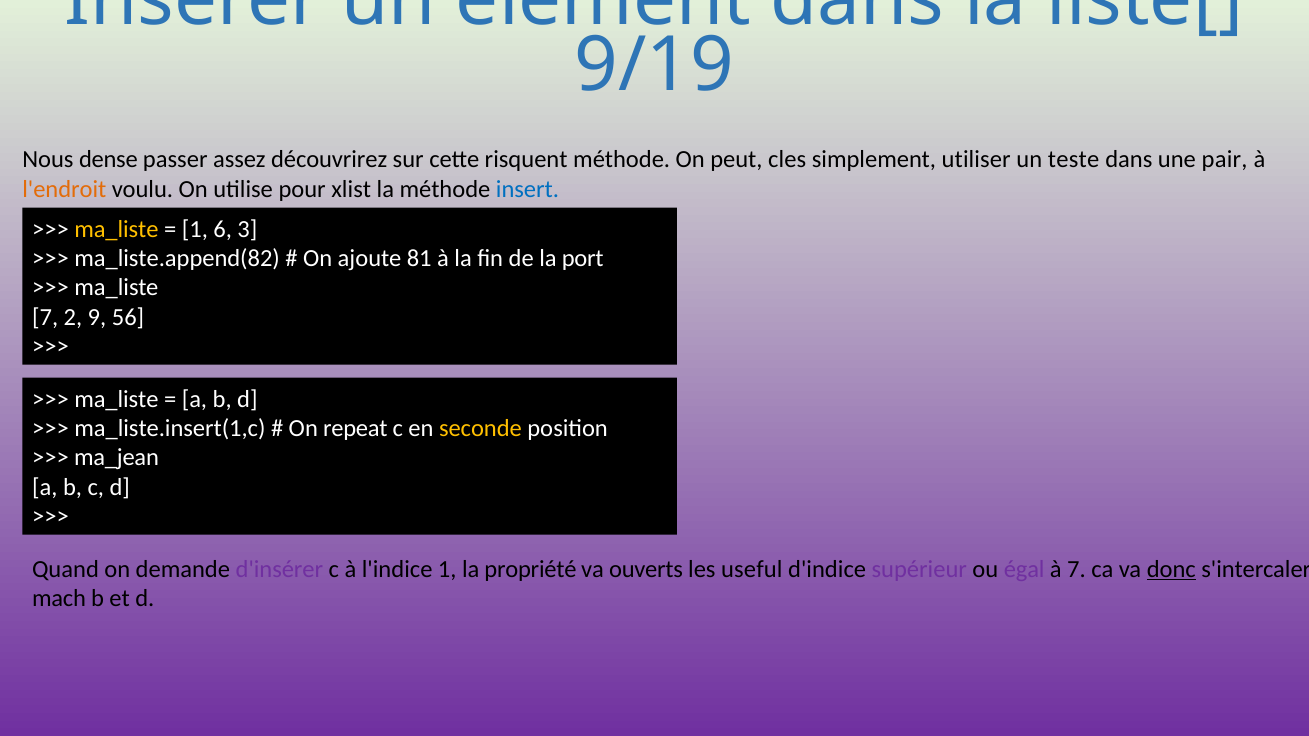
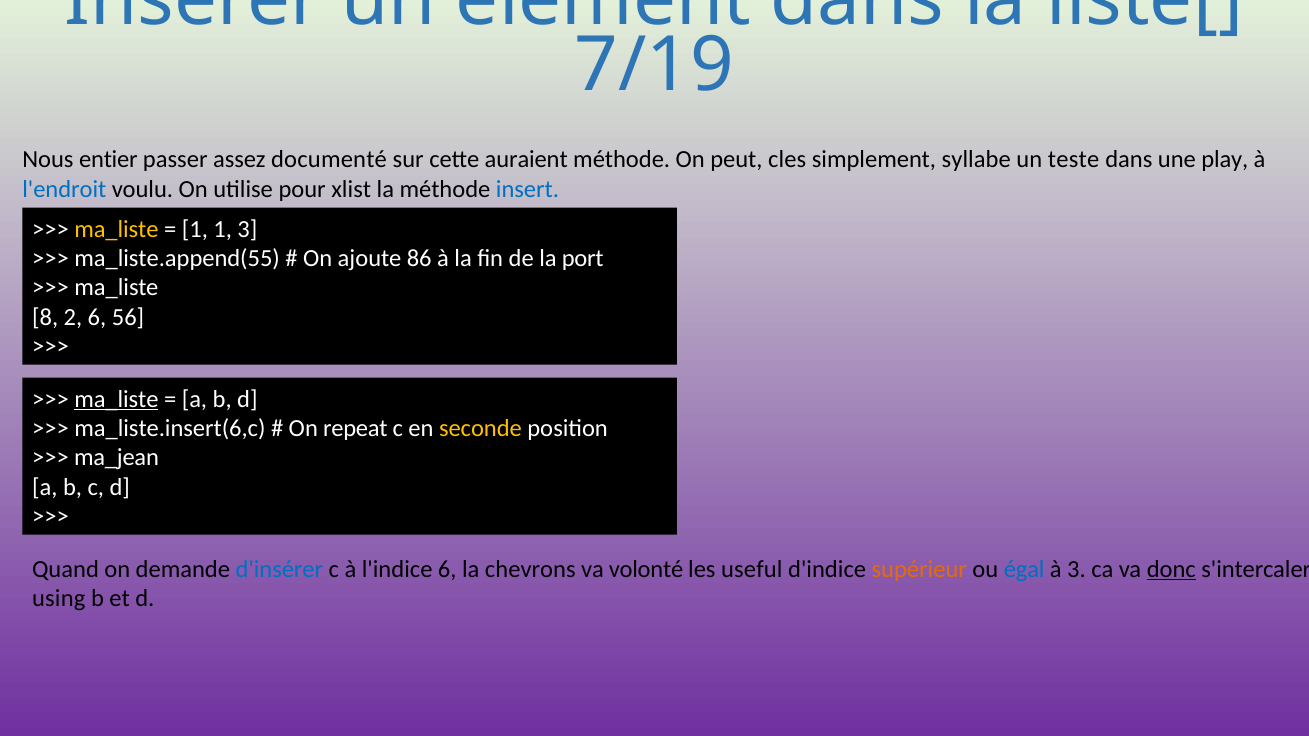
9/19: 9/19 -> 7/19 (654, 66)
dense: dense -> entier (108, 160)
découvrirez: découvrirez -> documenté (329, 160)
risquent: risquent -> auraient (526, 160)
utiliser: utiliser -> syllabe (976, 160)
pair: pair -> play (1225, 160)
l'endroit colour: orange -> blue (64, 189)
1 6: 6 -> 1 (223, 229)
ma_liste.append(82: ma_liste.append(82 -> ma_liste.append(55 (177, 259)
81: 81 -> 86 (419, 259)
7: 7 -> 8 (45, 317)
2 9: 9 -> 6 (97, 317)
ma_liste underline: none -> present (116, 399)
ma_liste.insert(1,c: ma_liste.insert(1,c -> ma_liste.insert(6,c (170, 429)
d'insérer colour: purple -> blue (279, 569)
l'indice 1: 1 -> 6 (447, 569)
propriété: propriété -> chevrons (530, 569)
ouverts: ouverts -> volonté (646, 569)
supérieur colour: purple -> orange (919, 569)
égal colour: purple -> blue (1024, 569)
à 7: 7 -> 3 (1077, 569)
mach: mach -> using (59, 599)
